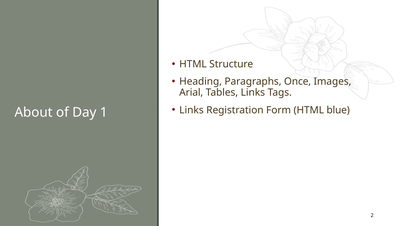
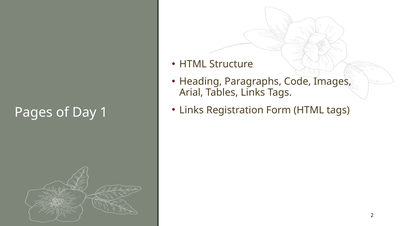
Once: Once -> Code (298, 82)
HTML blue: blue -> tags (338, 110)
About: About -> Pages (34, 113)
